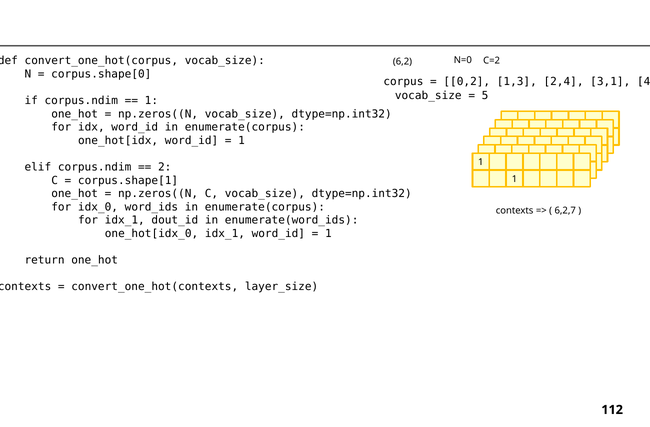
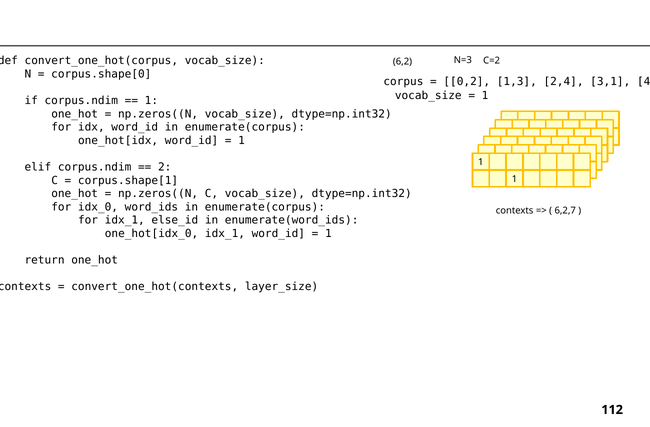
N=0: N=0 -> N=3 (463, 60)
5: 5 -> 1 (485, 95)
dout_id: dout_id -> else_id (175, 220)
